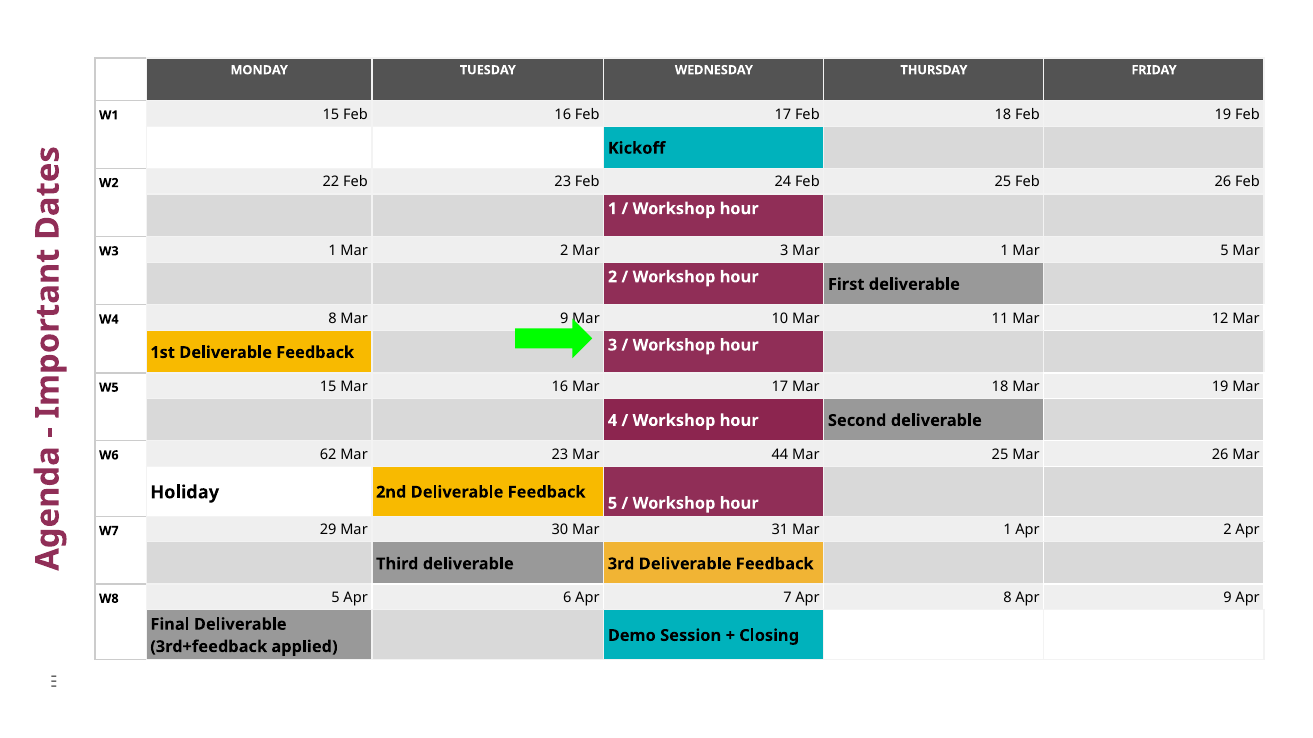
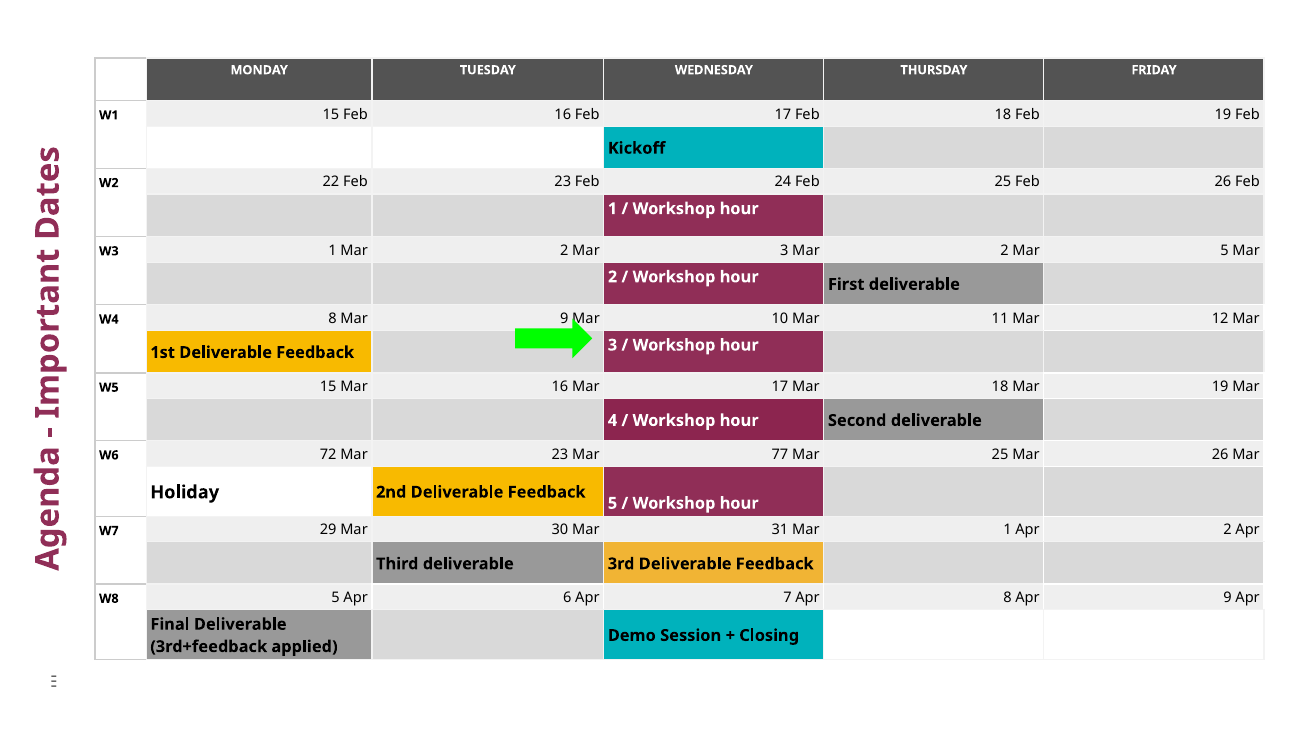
3 Mar 1: 1 -> 2 (1004, 250)
62: 62 -> 72 (328, 455)
44: 44 -> 77 (780, 455)
